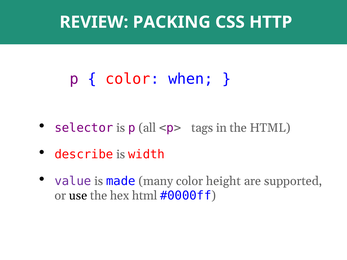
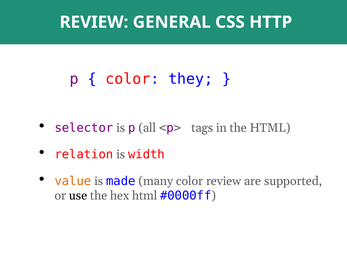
PACKING: PACKING -> GENERAL (172, 22)
when: when -> they (191, 79)
describe: describe -> relation (84, 155)
value colour: purple -> orange (73, 181)
color height: height -> review (224, 181)
